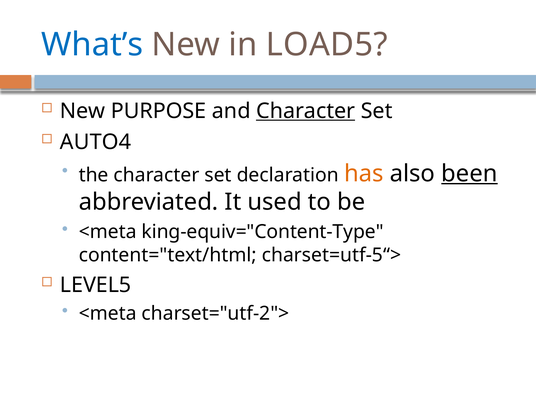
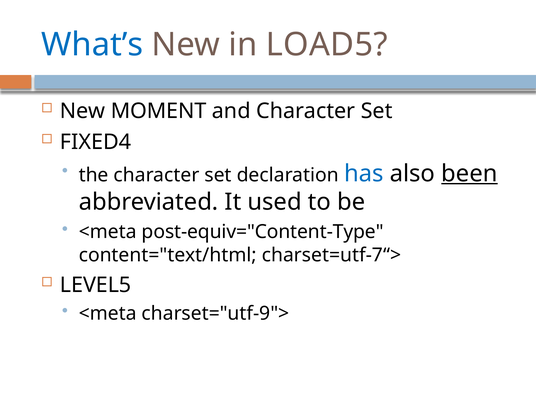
PURPOSE: PURPOSE -> MOMENT (159, 111)
Character underline: present -> none (306, 111)
AUTO4: AUTO4 -> FIXED4 (96, 142)
has colour: orange -> blue (364, 174)
king-equiv="Content-Type: king-equiv="Content-Type -> post-equiv="Content-Type (263, 232)
charset=utf-5“>: charset=utf-5“> -> charset=utf-7“> (331, 255)
charset="utf-2">: charset="utf-2"> -> charset="utf-9"> (215, 313)
